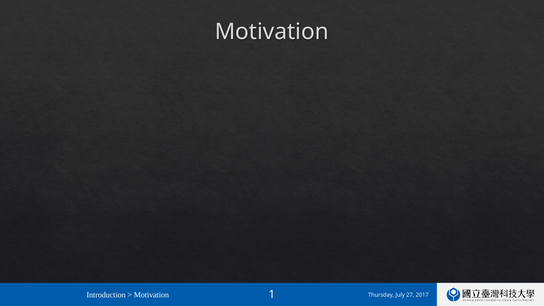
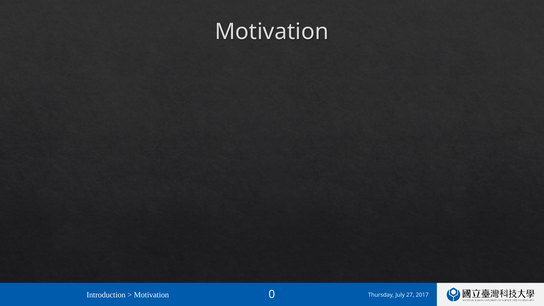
1: 1 -> 0 (272, 294)
